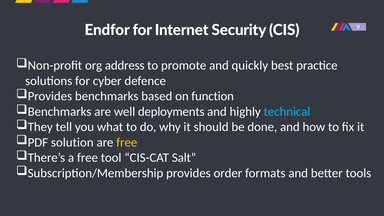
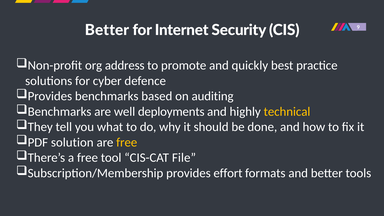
Endfor: Endfor -> Better (107, 30)
function: function -> auditing (213, 96)
technical colour: light blue -> yellow (287, 112)
Salt: Salt -> File (184, 158)
order: order -> effort (228, 173)
